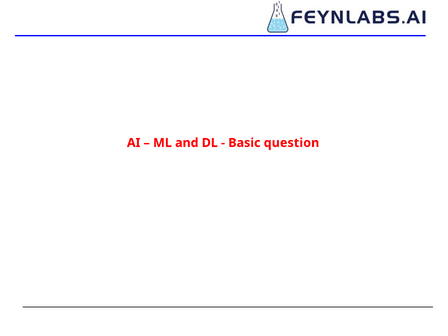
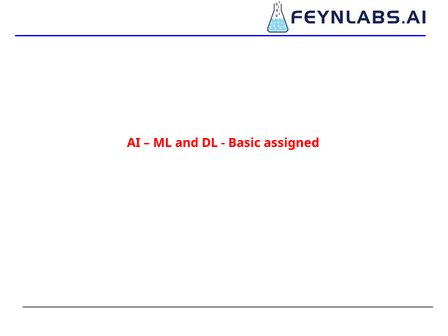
question: question -> assigned (292, 143)
